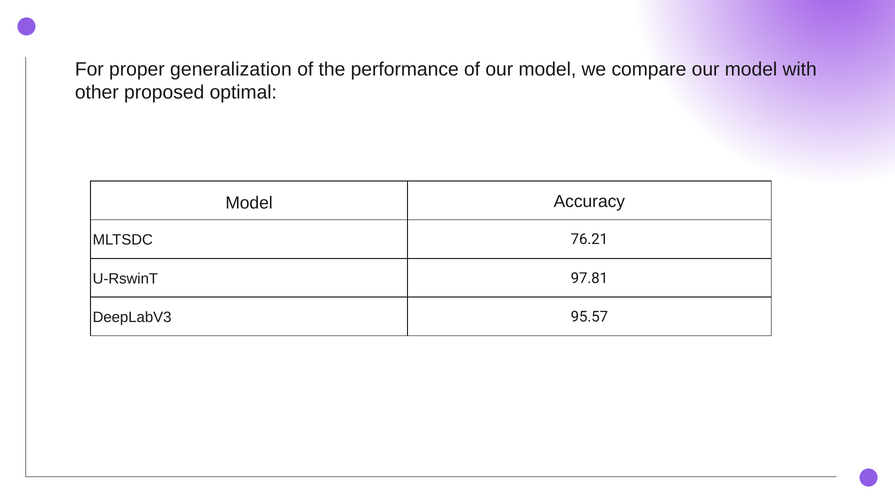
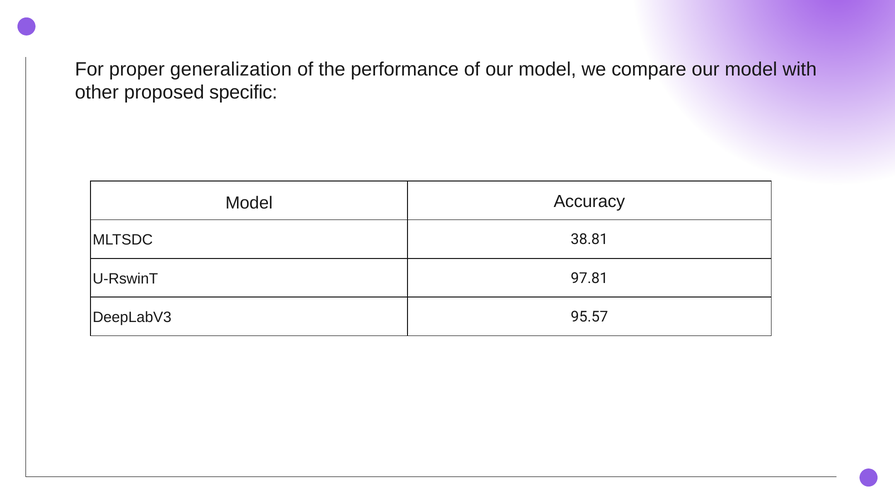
optimal: optimal -> specific (243, 92)
76.21: 76.21 -> 38.81 (589, 239)
